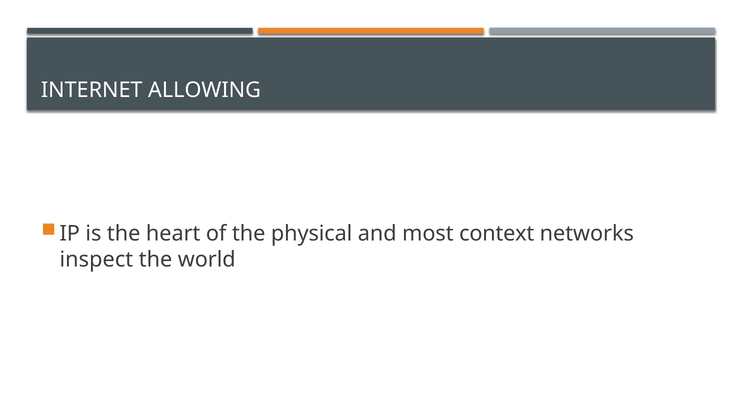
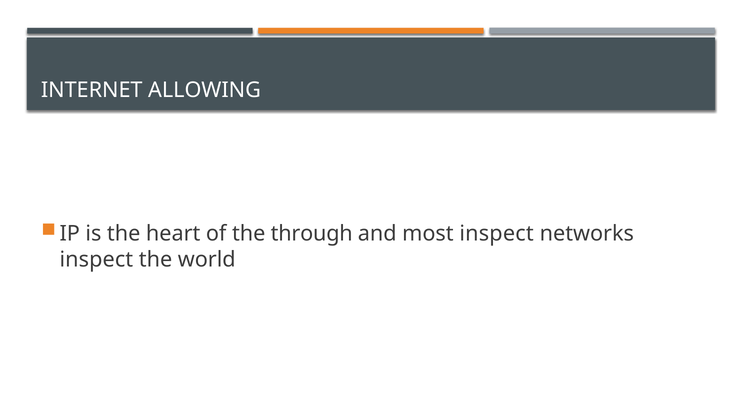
physical: physical -> through (312, 233)
most context: context -> inspect (497, 233)
